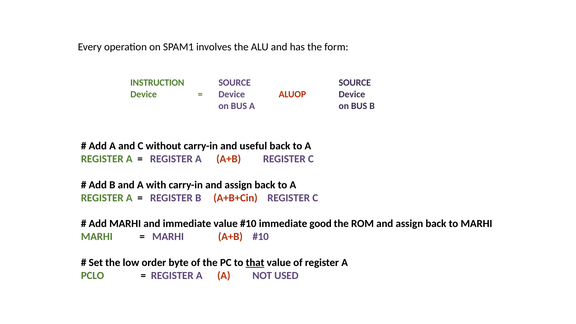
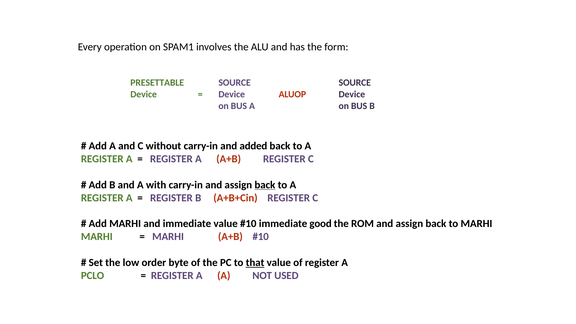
INSTRUCTION: INSTRUCTION -> PRESETTABLE (157, 83)
useful: useful -> added (253, 146)
back underline: none -> present (265, 185)
